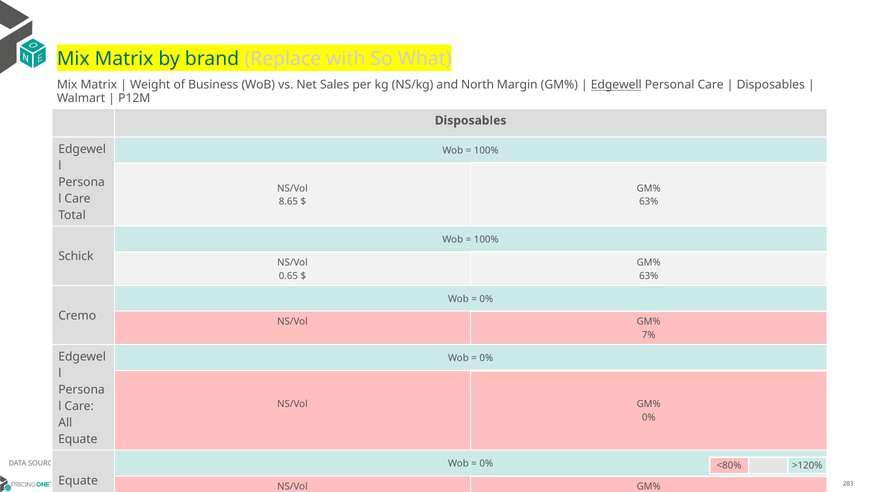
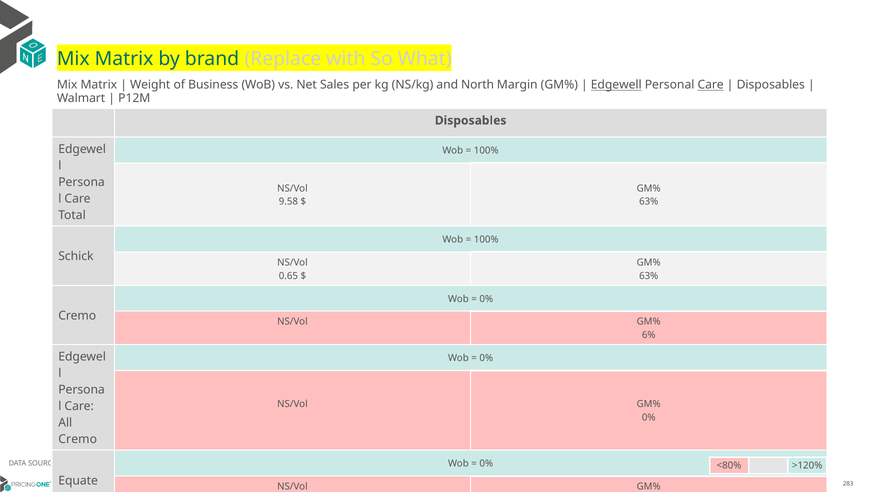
Care underline: none -> present (711, 85)
8.65: 8.65 -> 9.58 (288, 202)
7%: 7% -> 6% (649, 335)
Equate: Equate -> Cremo (78, 440)
